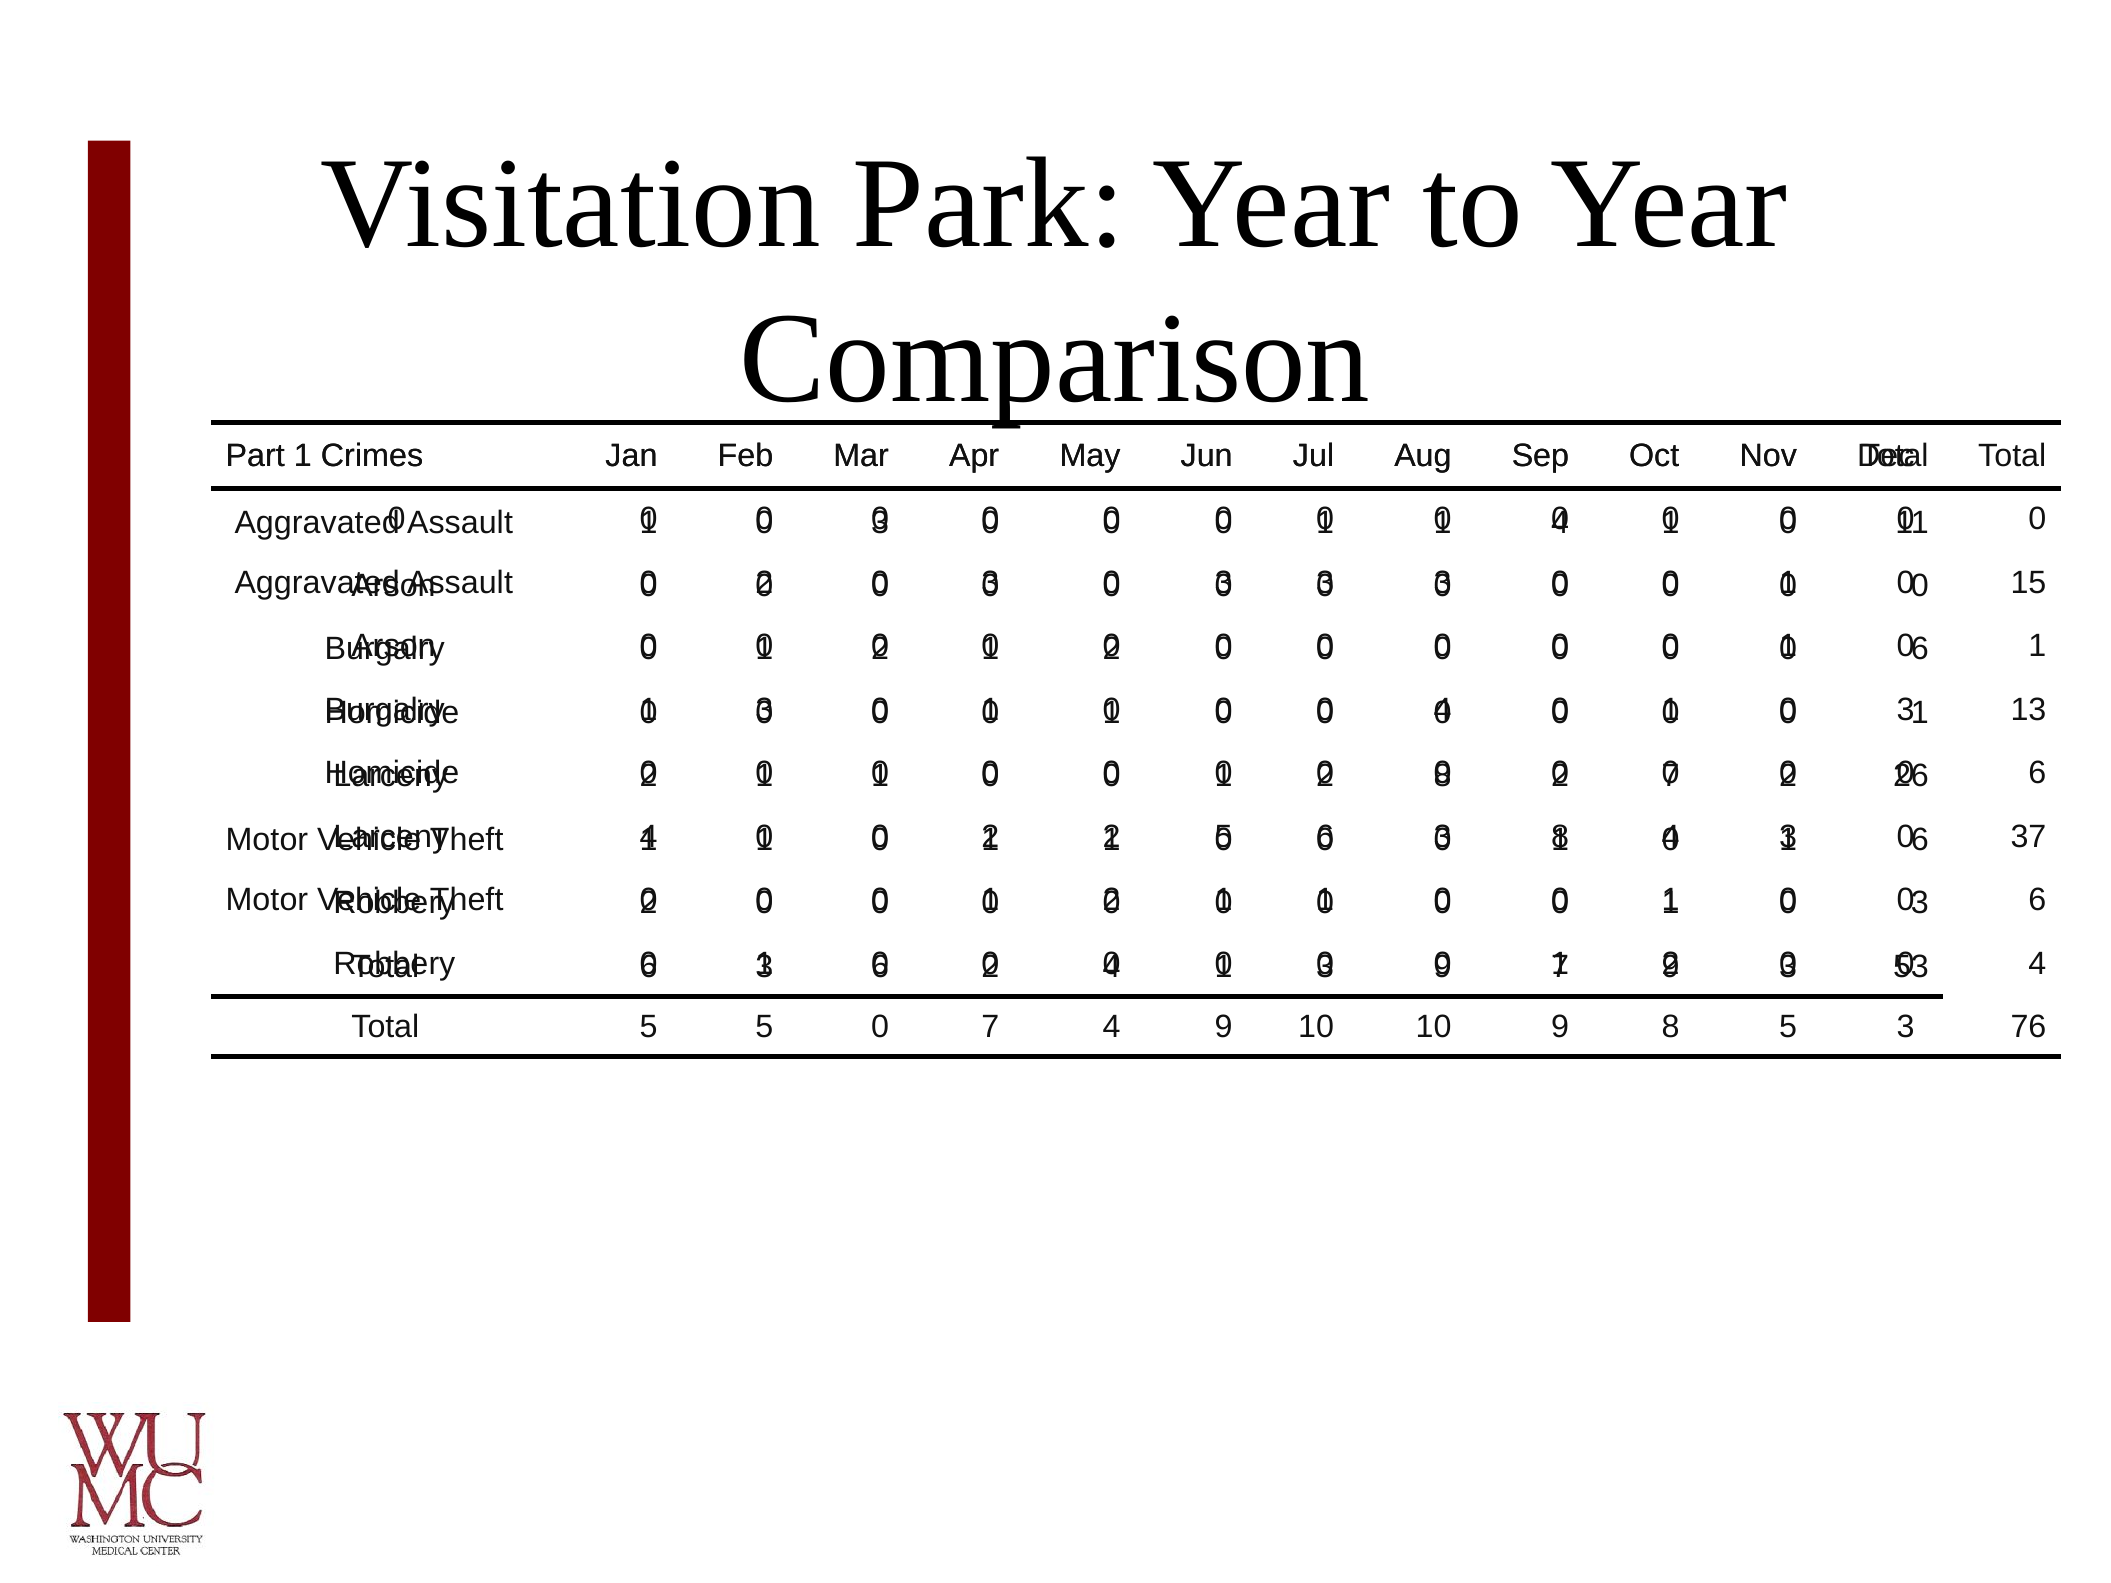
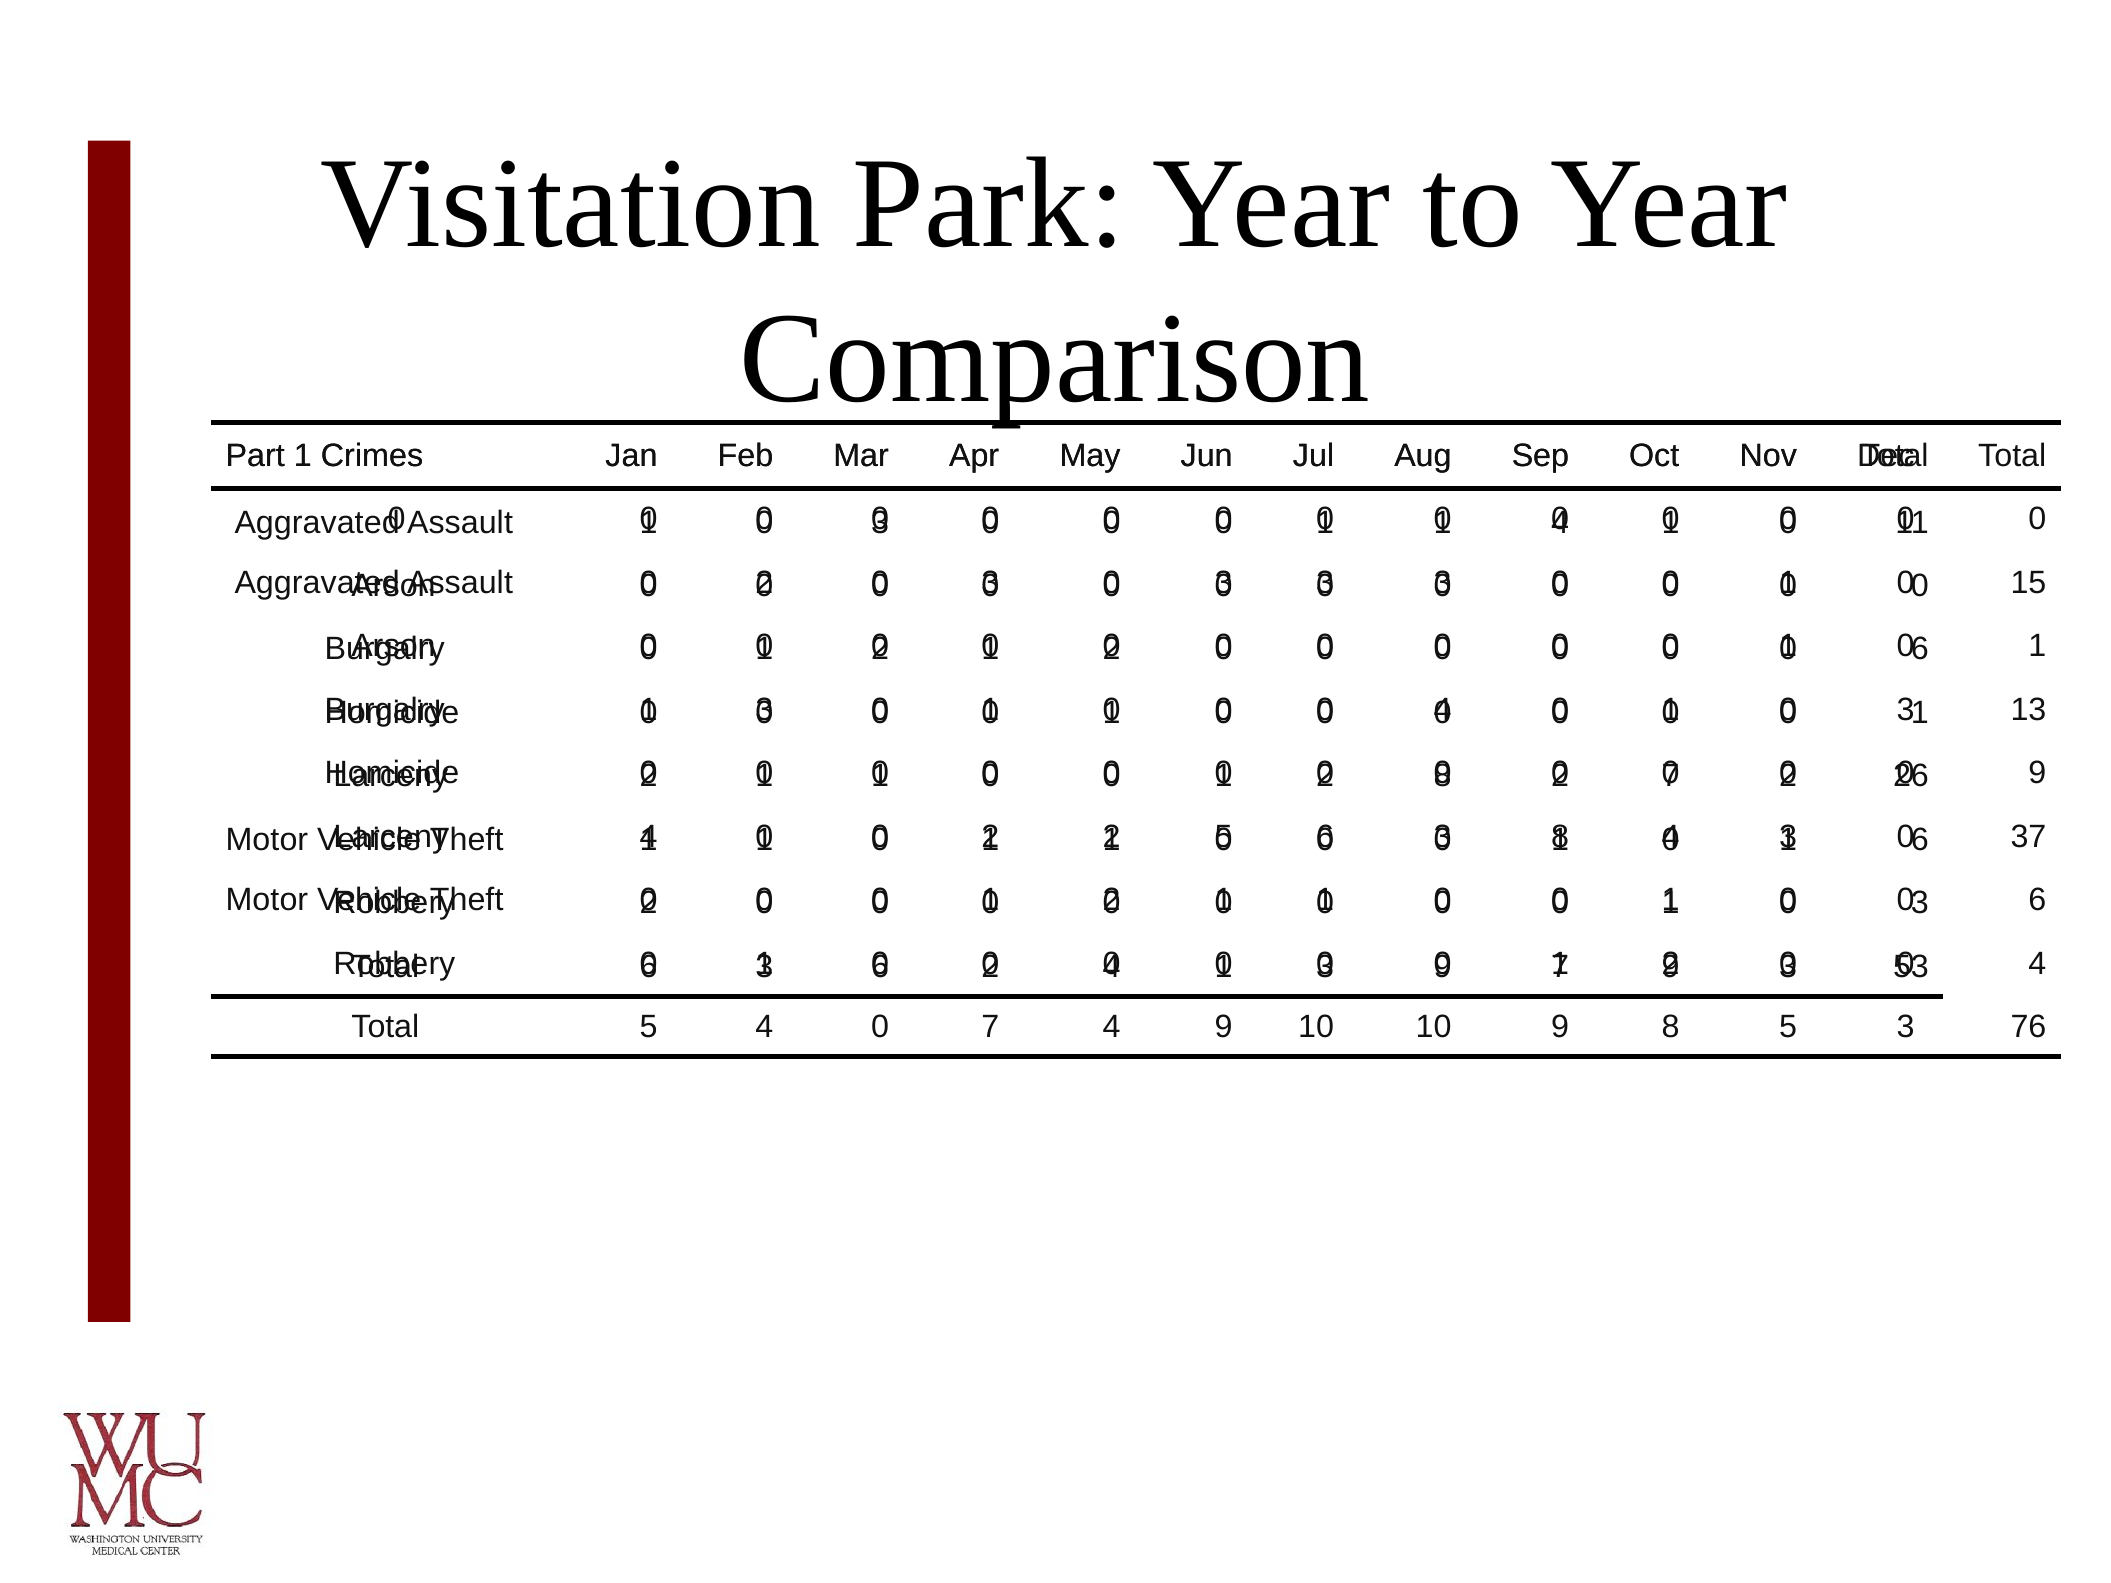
6: 6 -> 9 (2037, 773)
5 5: 5 -> 4 (764, 1027)
